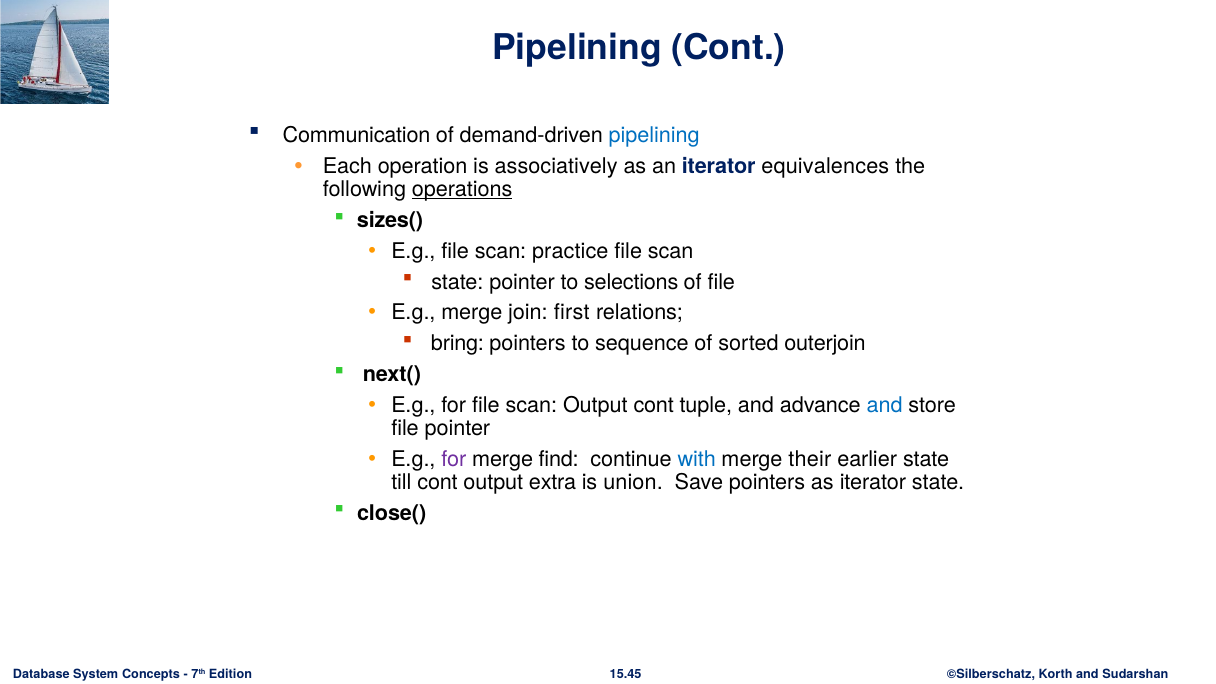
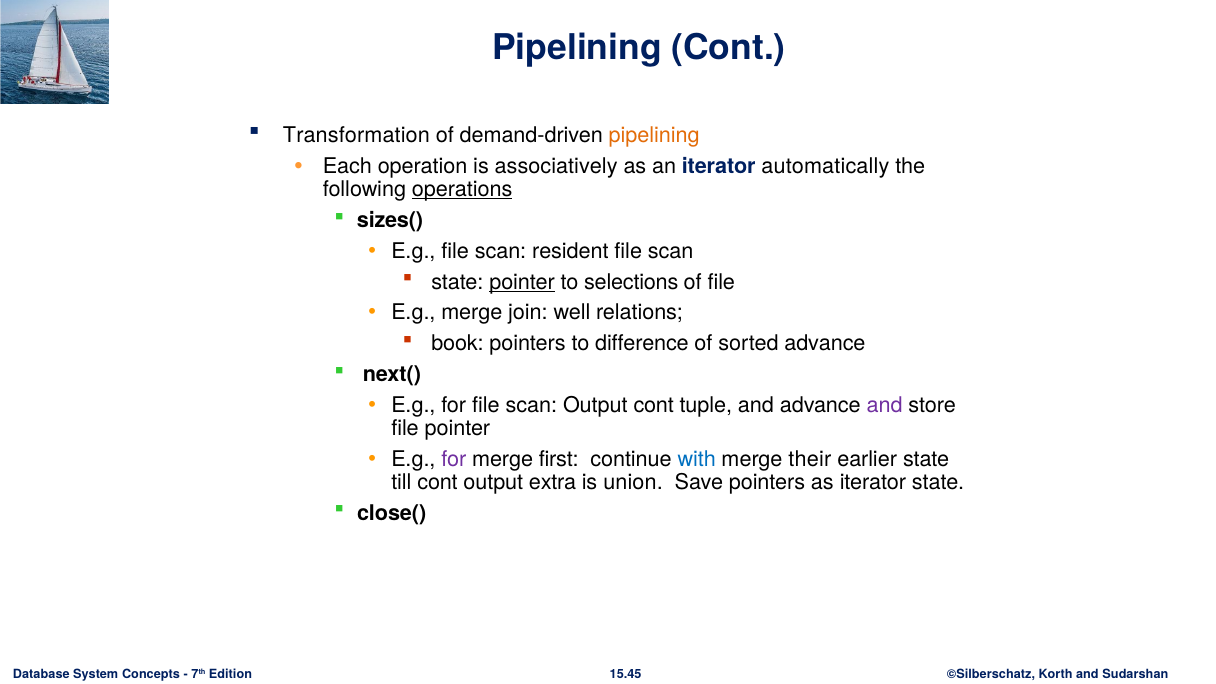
Communication: Communication -> Transformation (356, 135)
pipelining colour: blue -> orange (654, 135)
equivalences: equivalences -> automatically (825, 166)
practice: practice -> resident (570, 251)
pointer underline: none -> present (522, 282)
first: first -> well (572, 313)
bring: bring -> book (457, 343)
sequence: sequence -> difference (642, 343)
sorted outerjoin: outerjoin -> advance (825, 343)
and colour: blue -> purple (885, 405)
find: find -> first (559, 459)
